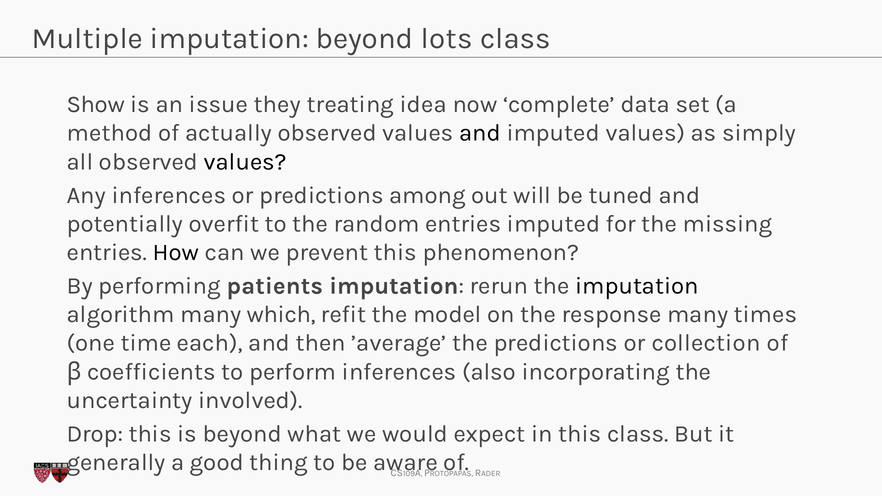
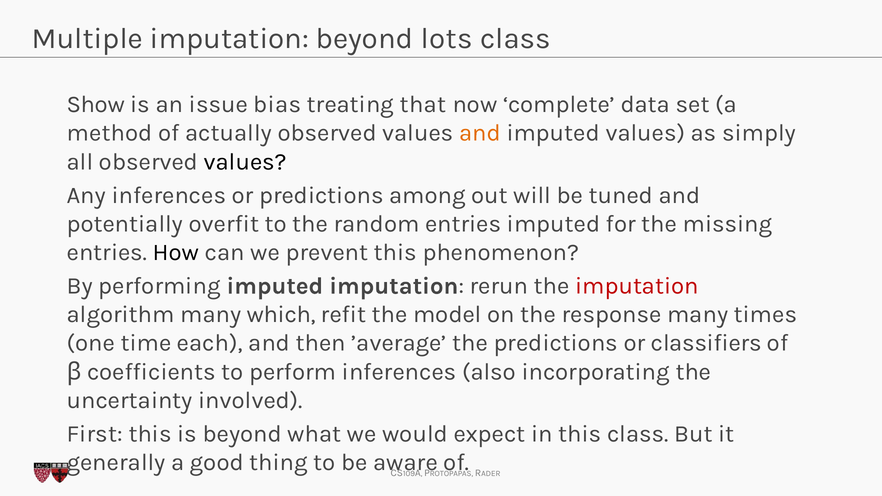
they: they -> bias (277, 104)
idea: idea -> that (423, 104)
and colour: black -> orange (480, 133)
performing patients: patients -> imputed (275, 286)
imputation colour: black -> red (637, 286)
collection: collection -> classifiers (706, 343)
Drop: Drop -> First (95, 434)
